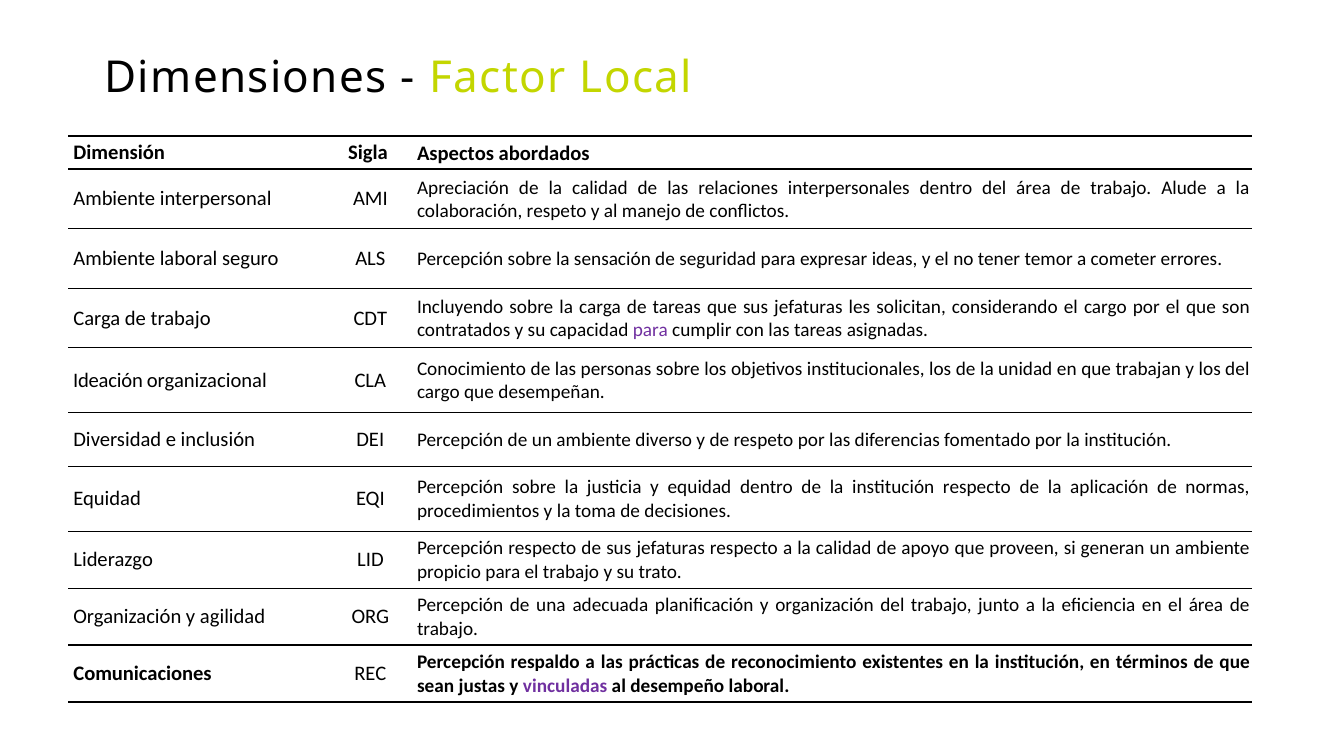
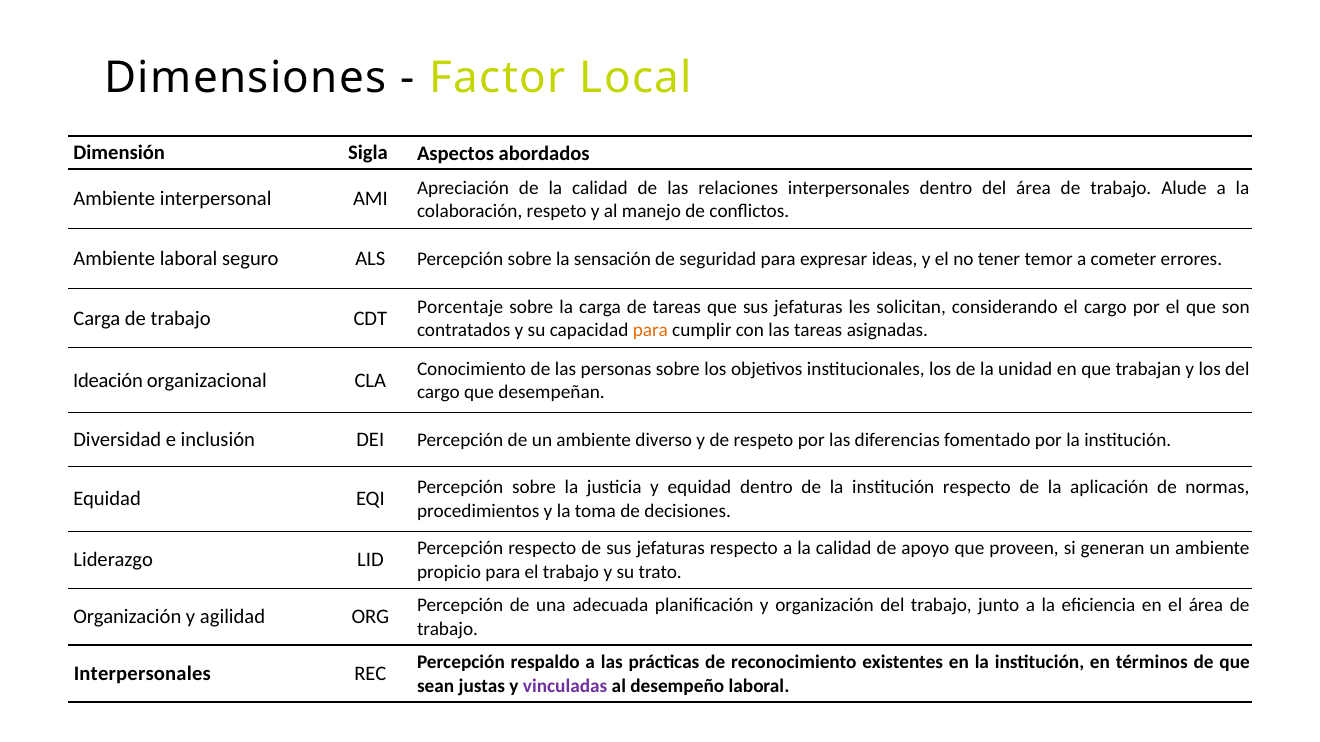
Incluyendo: Incluyendo -> Porcentaje (460, 307)
para colour: purple -> orange (650, 331)
Comunicaciones: Comunicaciones -> Interpersonales (142, 674)
